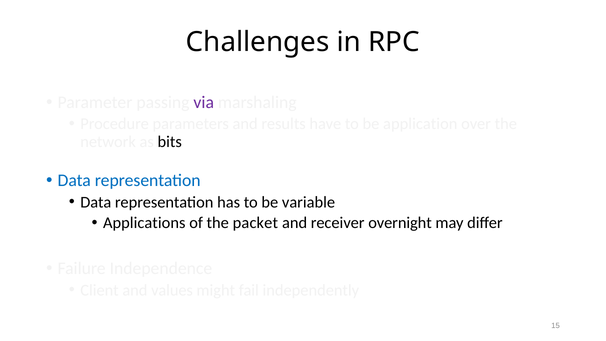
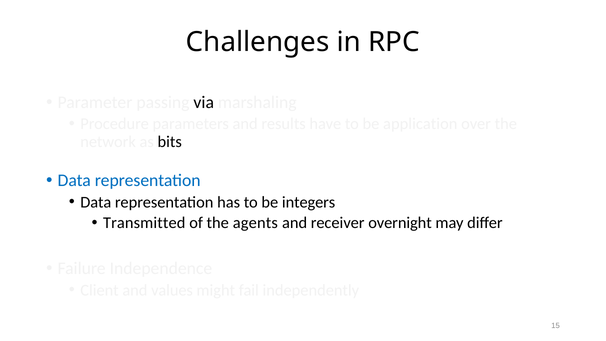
via colour: purple -> black (204, 102)
variable: variable -> integers (309, 202)
Applications: Applications -> Transmitted (144, 223)
packet: packet -> agents (255, 223)
